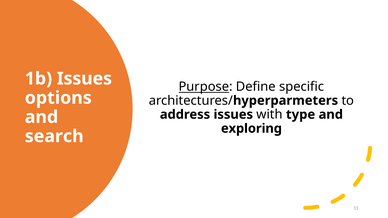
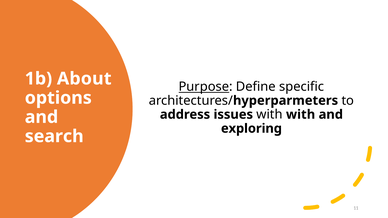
1b Issues: Issues -> About (84, 79)
with type: type -> with (301, 115)
